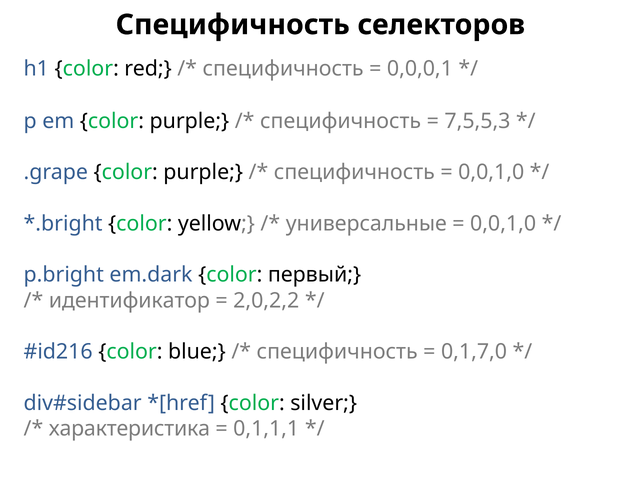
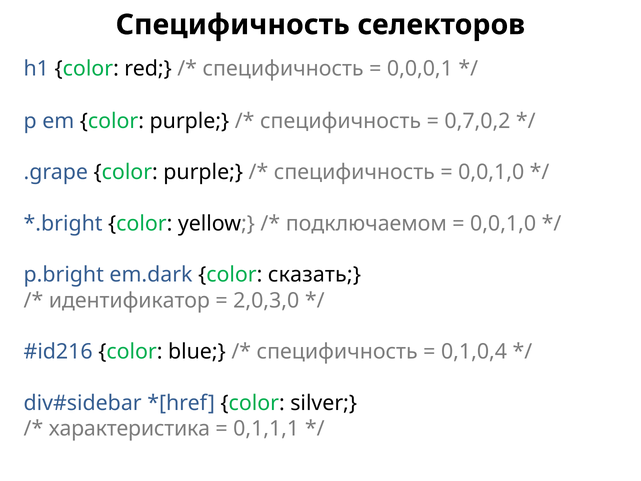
7,5,5,3: 7,5,5,3 -> 0,7,0,2 (477, 121)
универсальные: универсальные -> подключаемом (366, 224)
первый: первый -> сказать (314, 275)
2,0,2,2: 2,0,2,2 -> 2,0,3,0 (266, 300)
0,1,7,0: 0,1,7,0 -> 0,1,0,4 (474, 352)
